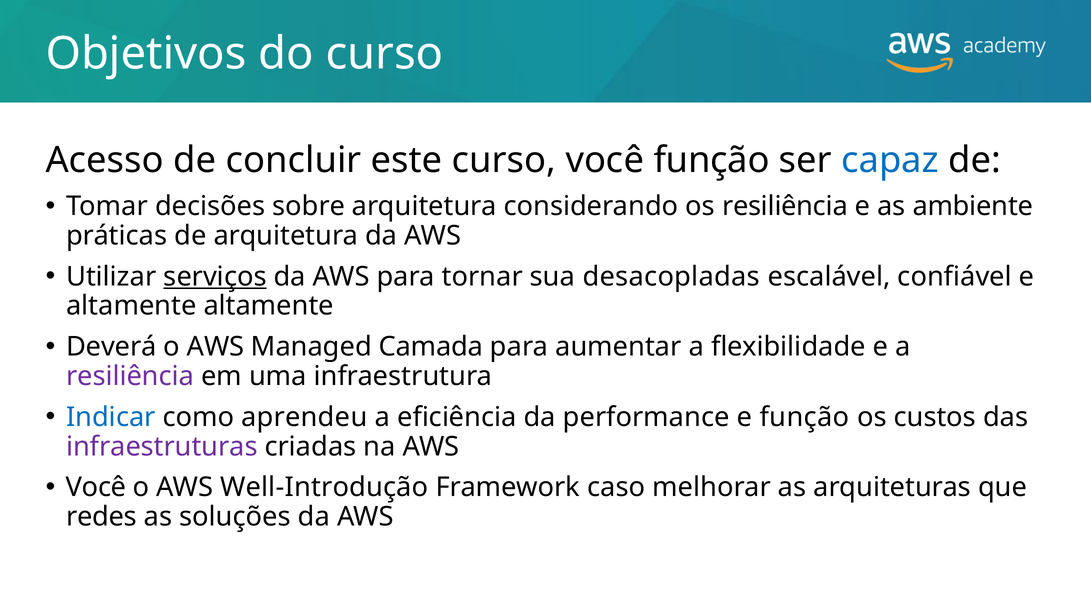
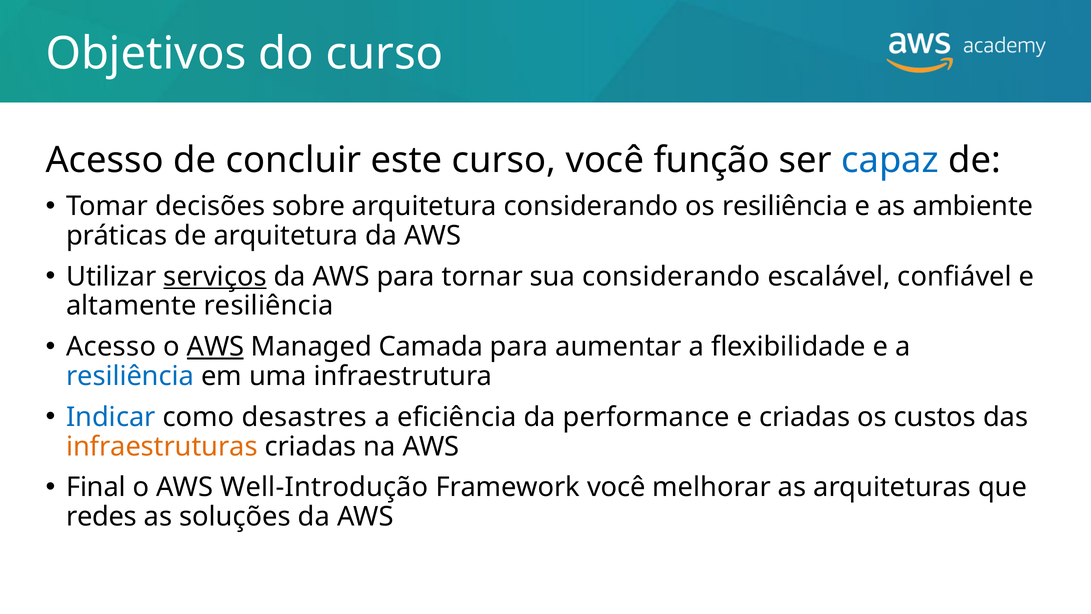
sua desacopladas: desacopladas -> considerando (671, 276)
altamente altamente: altamente -> resiliência (269, 306)
Deverá: Deverá -> Acesso (111, 347)
AWS underline: none -> present (215, 347)
resiliência colour: purple -> blue (130, 376)
aprendeu: aprendeu -> desastres (304, 417)
e função: função -> criadas (805, 417)
infraestruturas colour: purple -> orange (162, 446)
Você: Você -> Final (96, 487)
Framework caso: caso -> você (616, 487)
